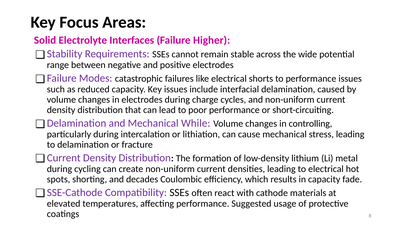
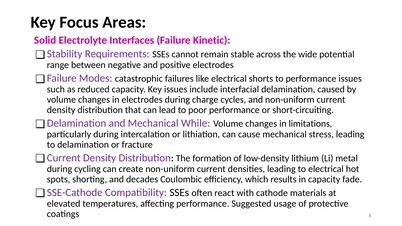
Higher: Higher -> Kinetic (212, 40)
controlling: controlling -> limitations (310, 124)
